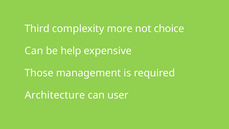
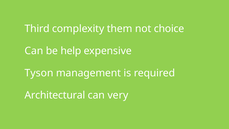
more: more -> them (120, 29)
Those: Those -> Tyson (39, 73)
Architecture: Architecture -> Architectural (55, 95)
user: user -> very (118, 95)
